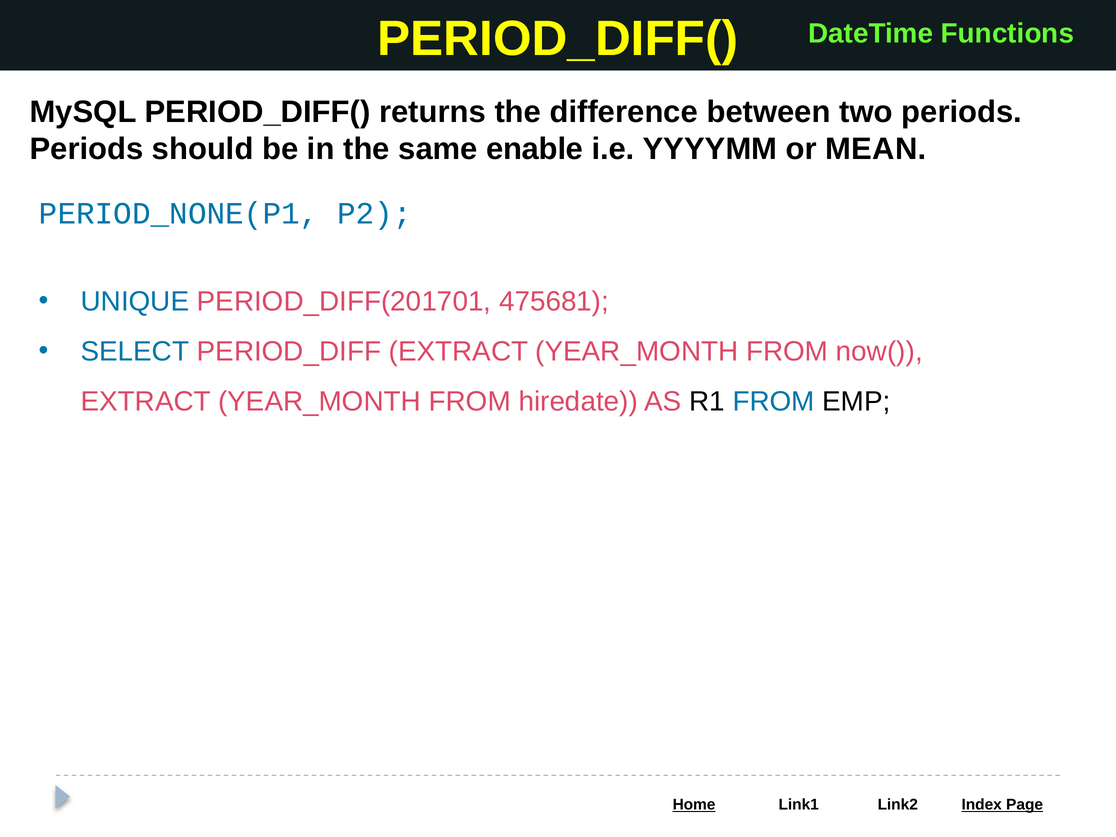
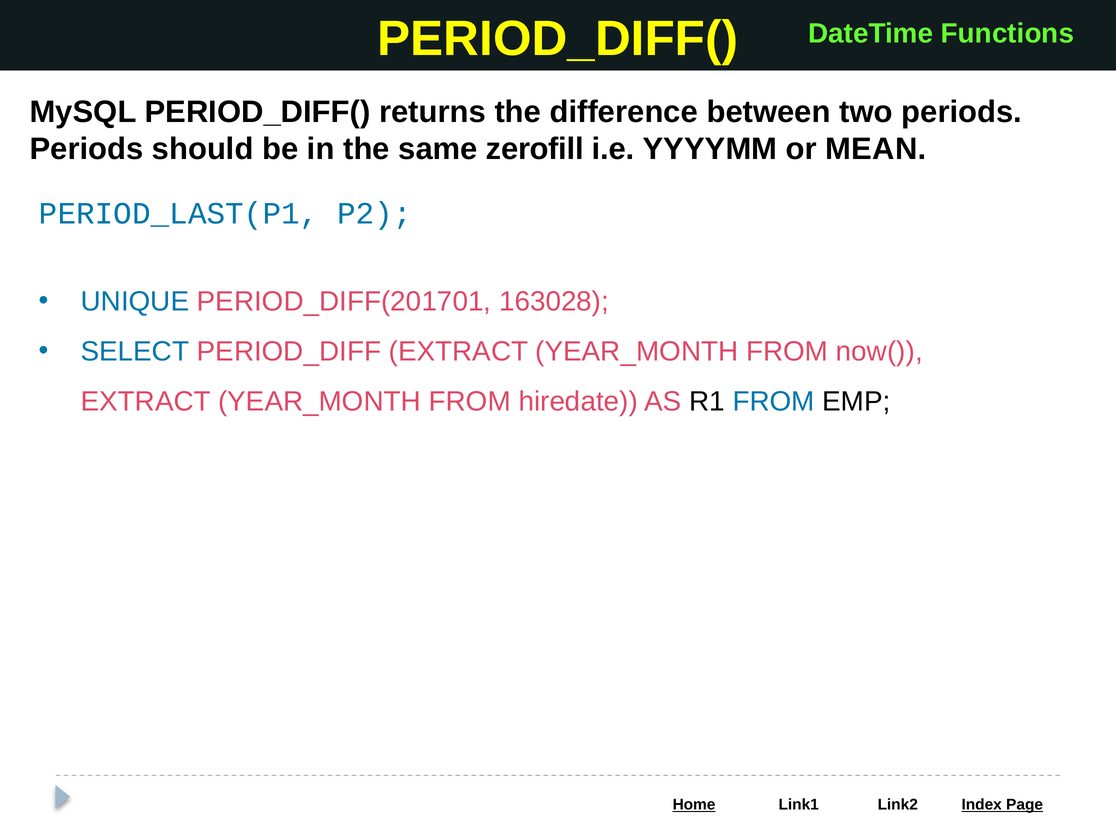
enable: enable -> zerofill (535, 149)
PERIOD_NONE(P1: PERIOD_NONE(P1 -> PERIOD_LAST(P1 (179, 214)
475681: 475681 -> 163028 (554, 301)
